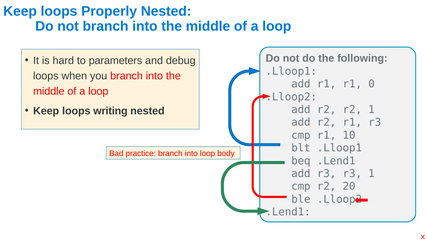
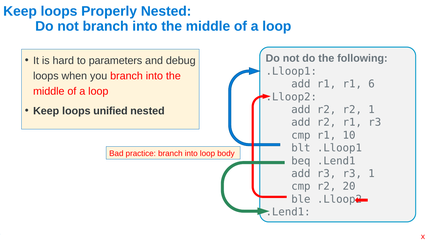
r1 0: 0 -> 6 (372, 84)
writing: writing -> unified (110, 111)
